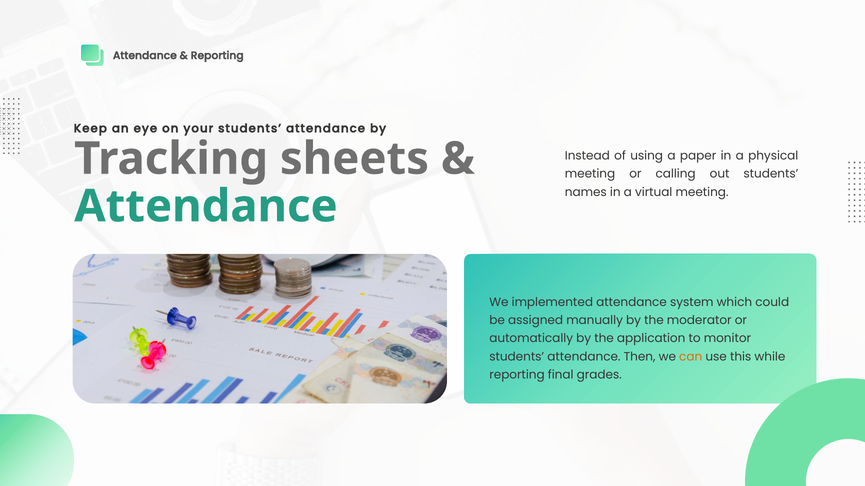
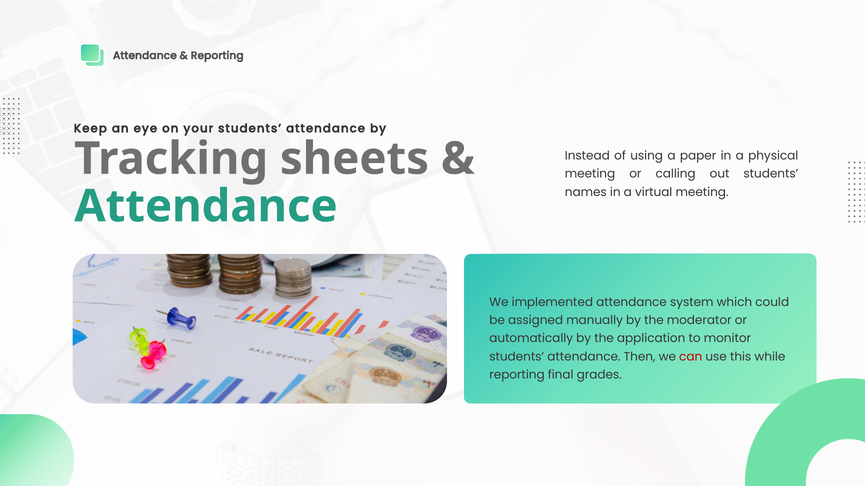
can colour: orange -> red (691, 357)
